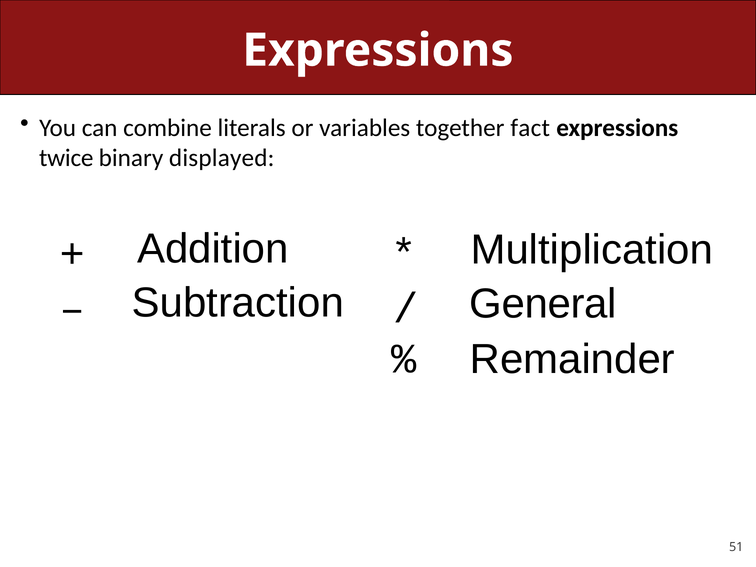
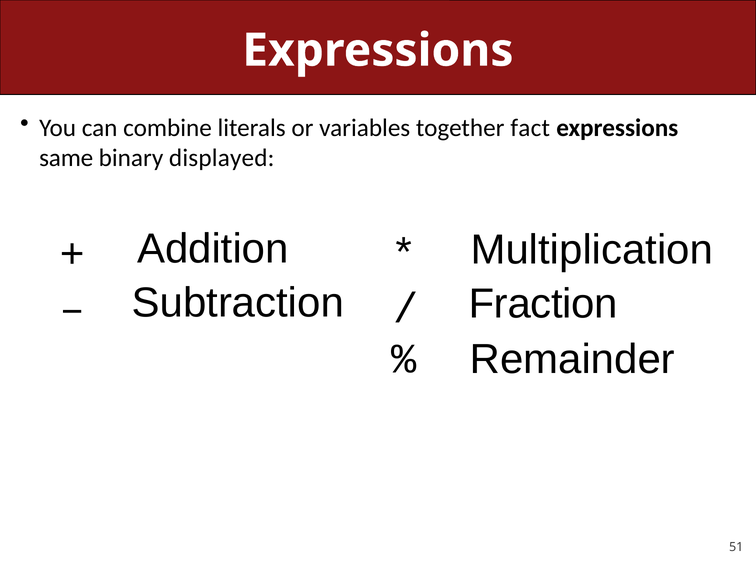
twice: twice -> same (66, 158)
General: General -> Fraction (543, 304)
